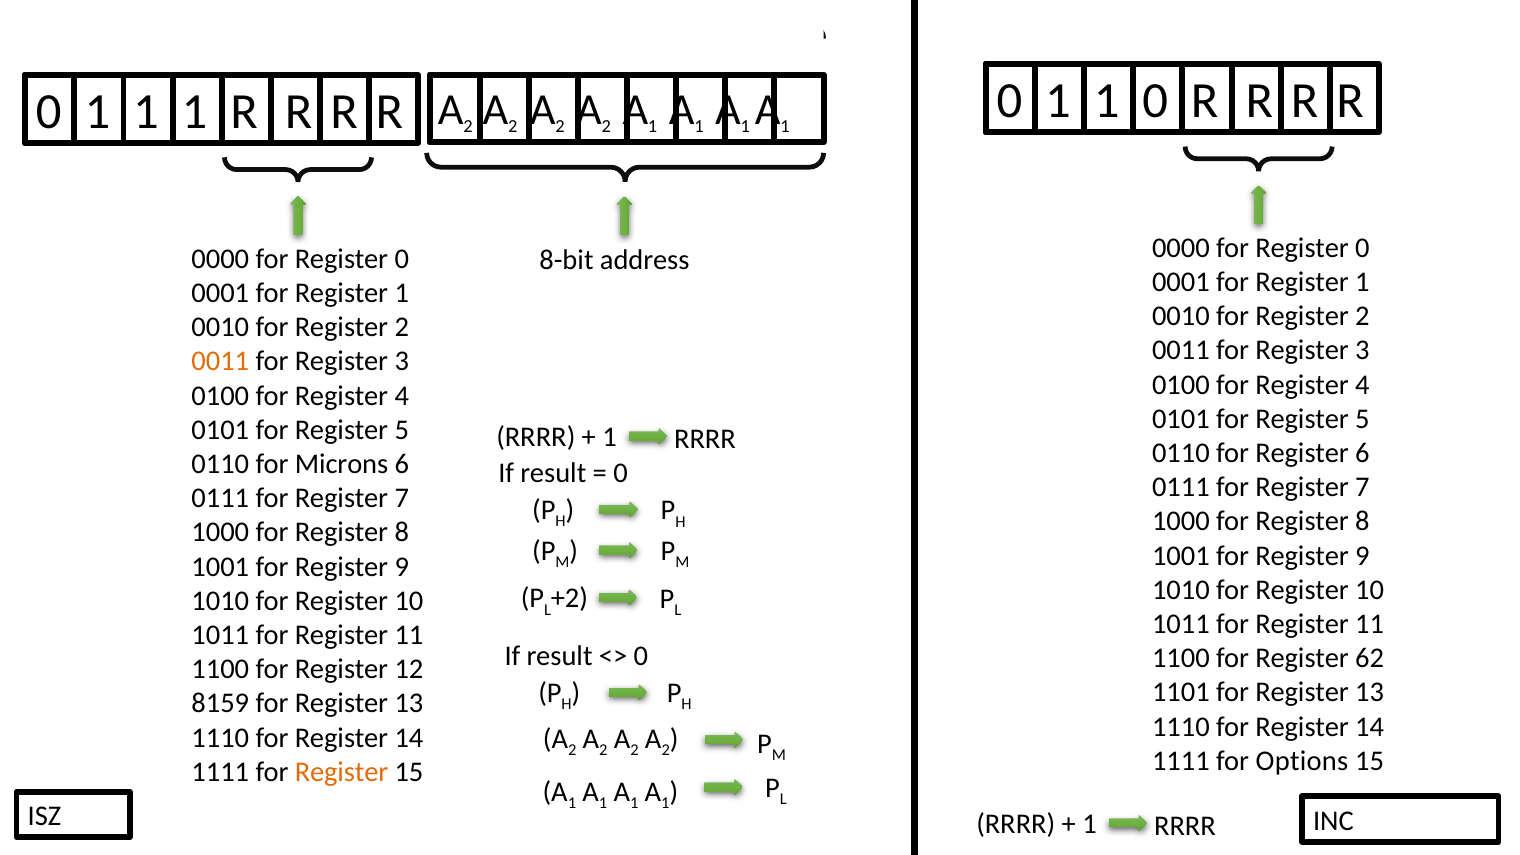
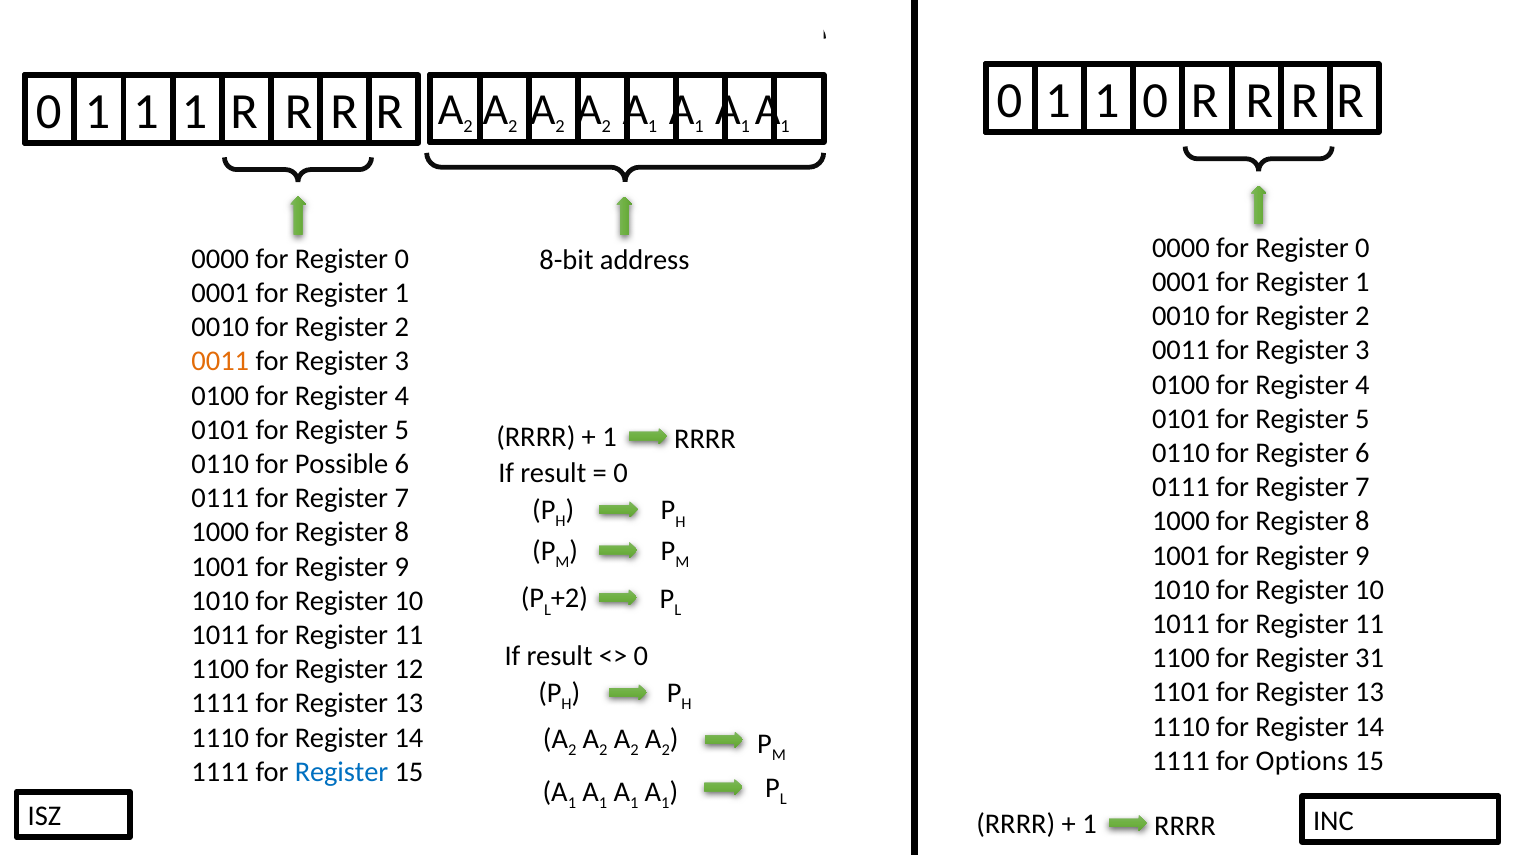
Microns: Microns -> Possible (342, 464)
62: 62 -> 31 (1370, 658)
8159: 8159 -> 1111 (220, 703)
Register colour: orange -> blue (342, 772)
